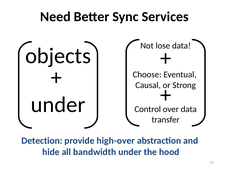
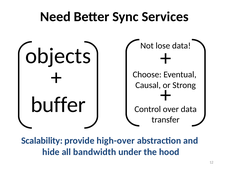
under: under -> buffer (58, 105)
Detection: Detection -> Scalability (42, 141)
